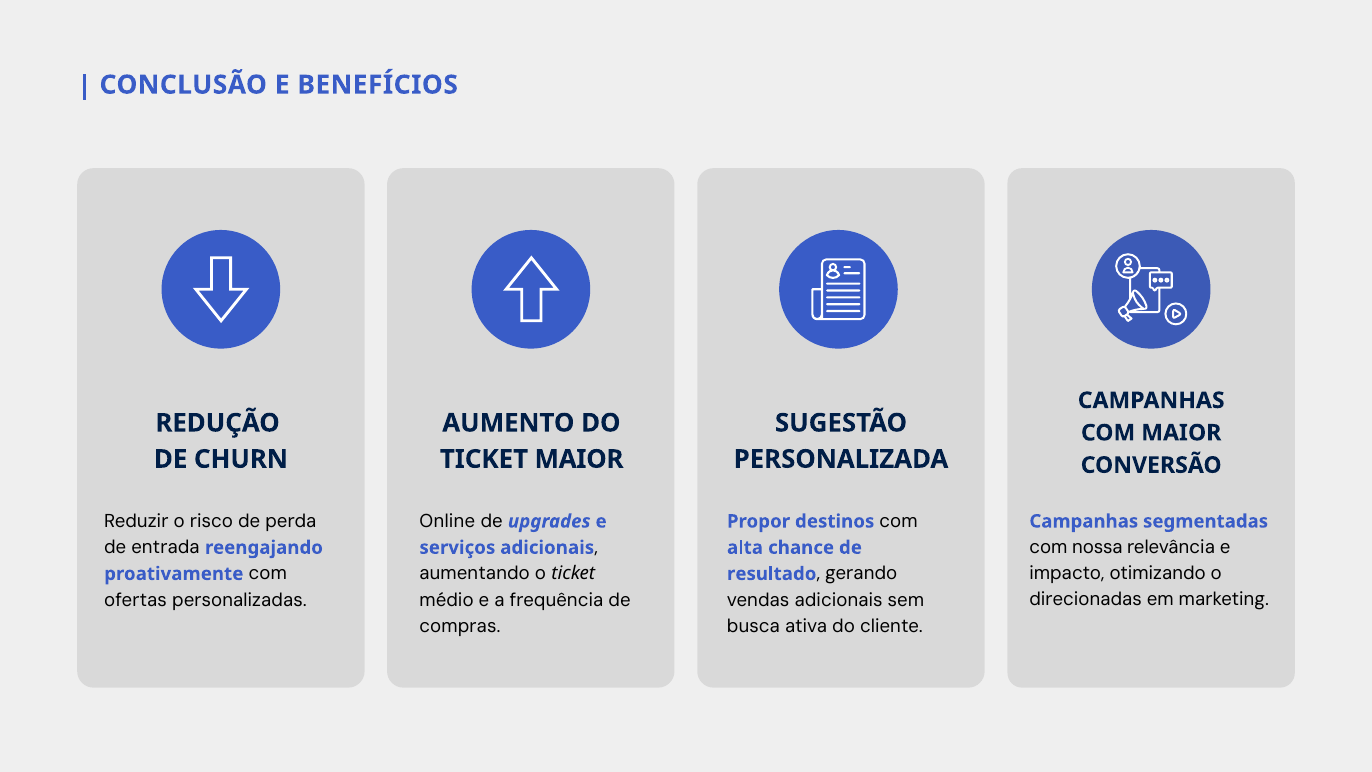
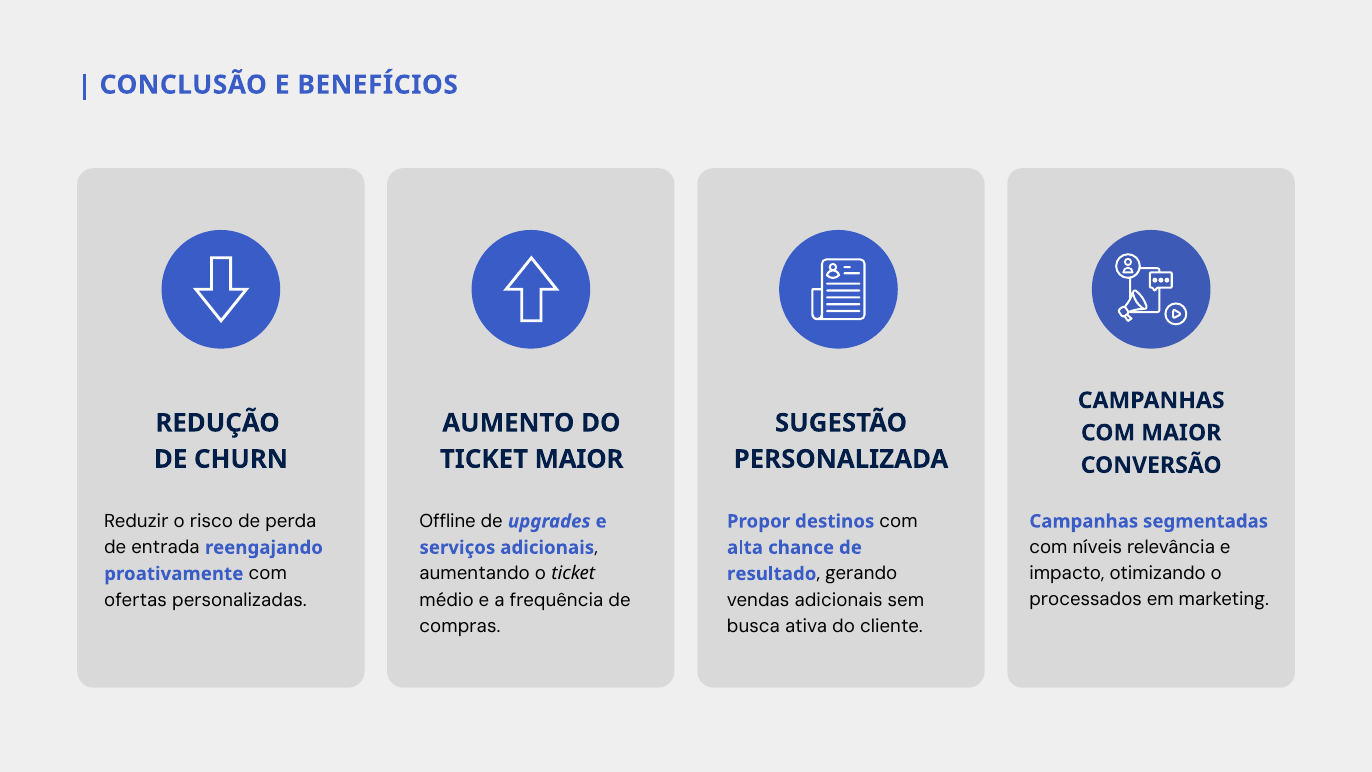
Online: Online -> Offline (448, 521)
nossa: nossa -> níveis (1097, 547)
direcionadas: direcionadas -> processados (1086, 600)
